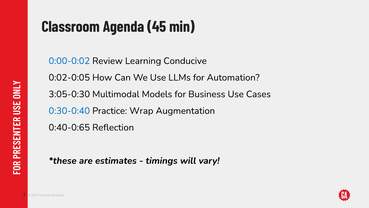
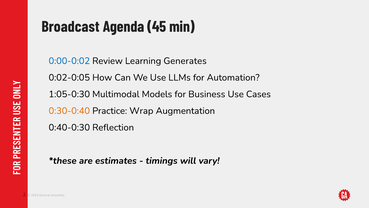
Classroom: Classroom -> Broadcast (71, 27)
Conducive: Conducive -> Generates (185, 61)
3:05-0:30: 3:05-0:30 -> 1:05-0:30 (69, 94)
0:30-0:40 colour: blue -> orange (69, 111)
0:40-0:65: 0:40-0:65 -> 0:40-0:30 (69, 127)
